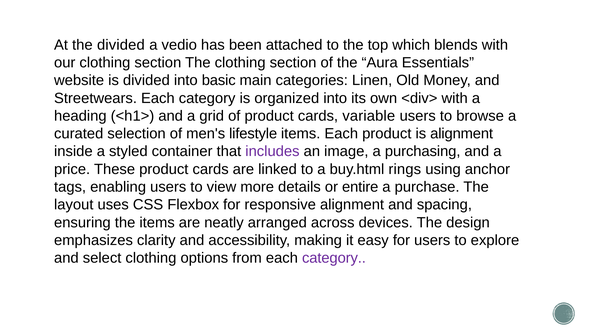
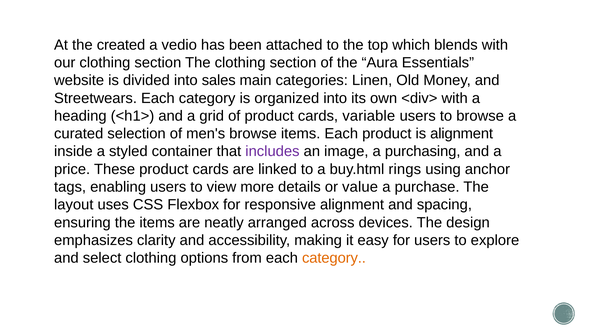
the divided: divided -> created (121, 45)
basic: basic -> sales (219, 80)
men's lifestyle: lifestyle -> browse (253, 133)
entire: entire -> value (360, 187)
category colour: purple -> orange (334, 258)
